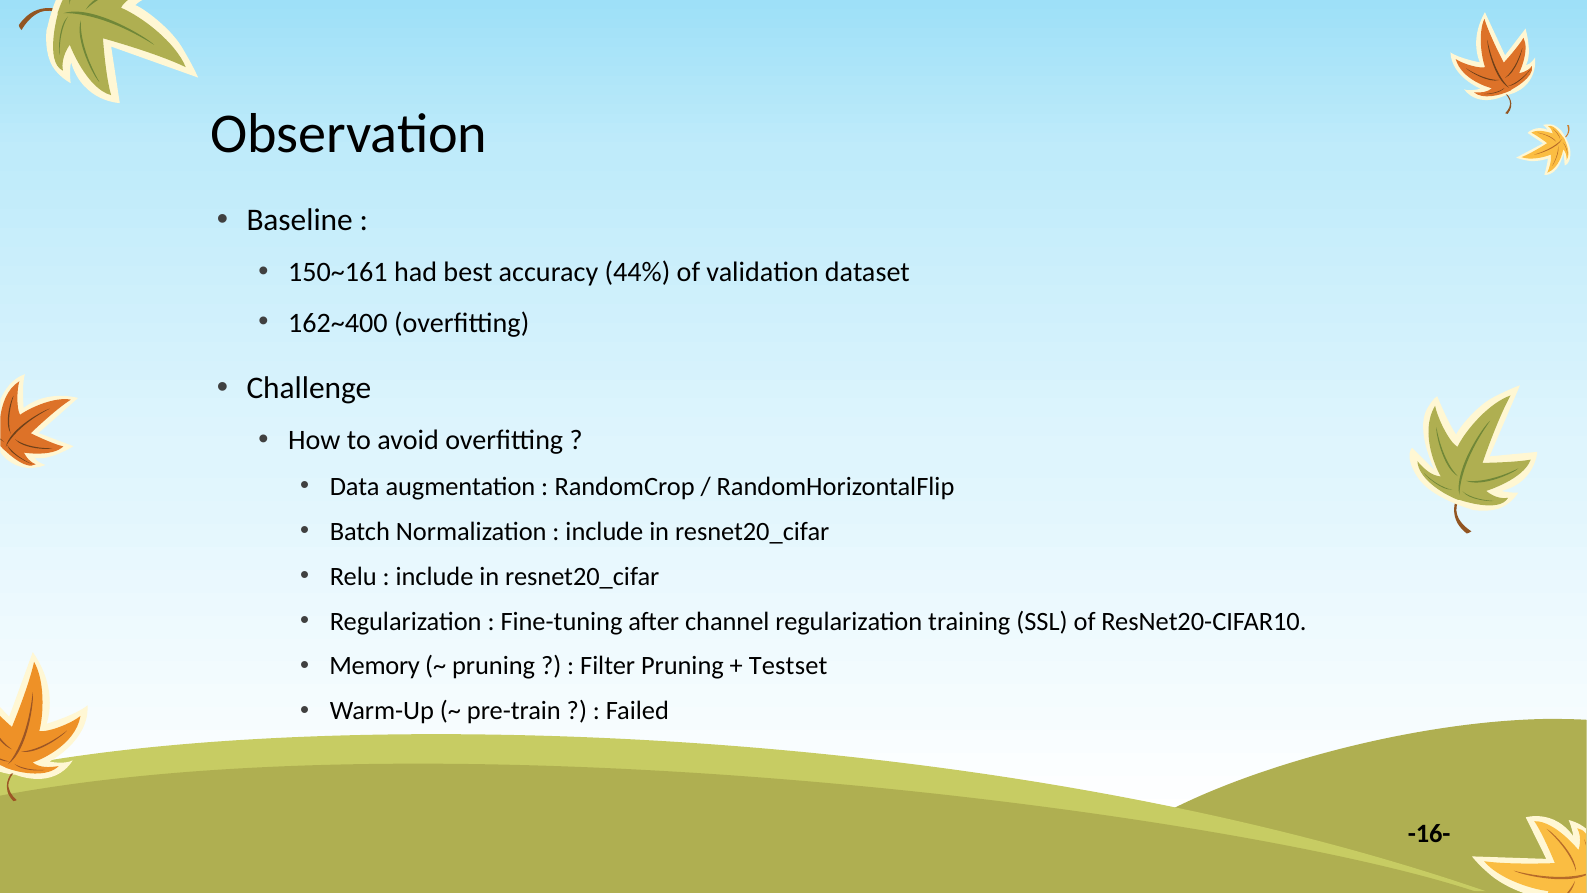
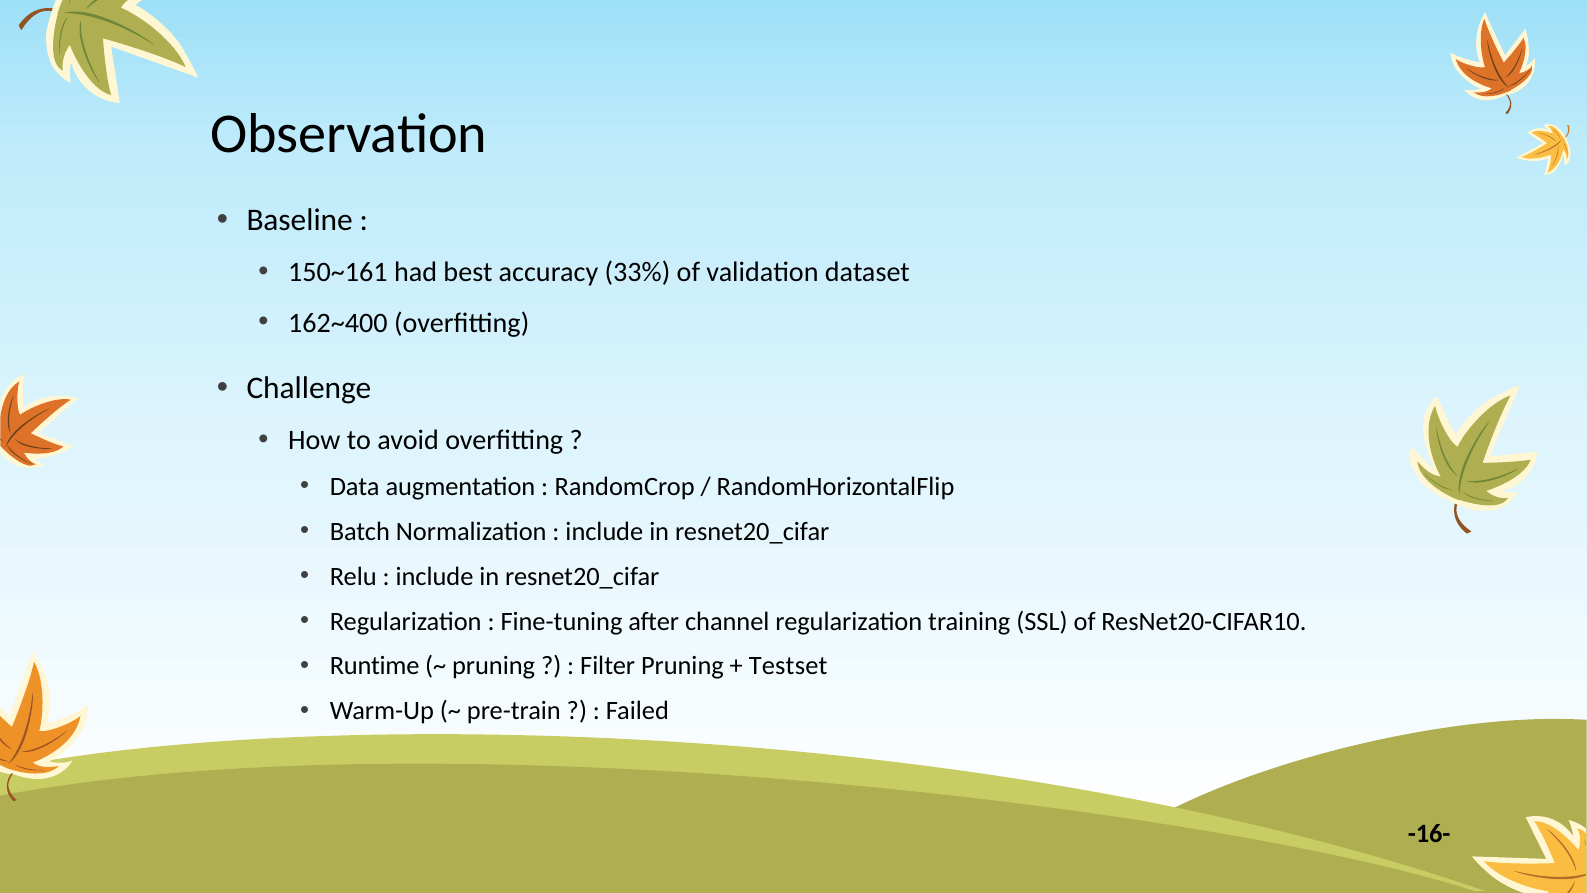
44%: 44% -> 33% (637, 272)
Memory: Memory -> Runtime (375, 666)
